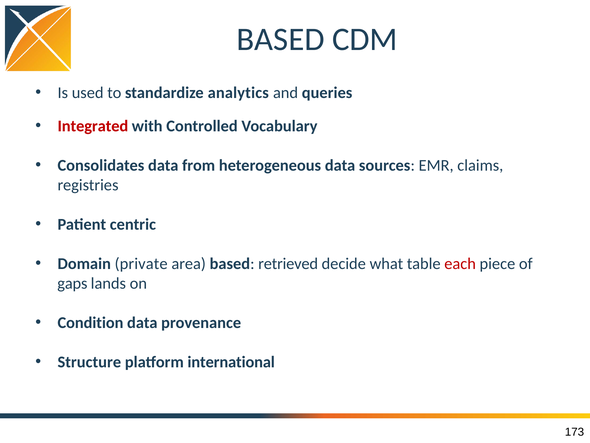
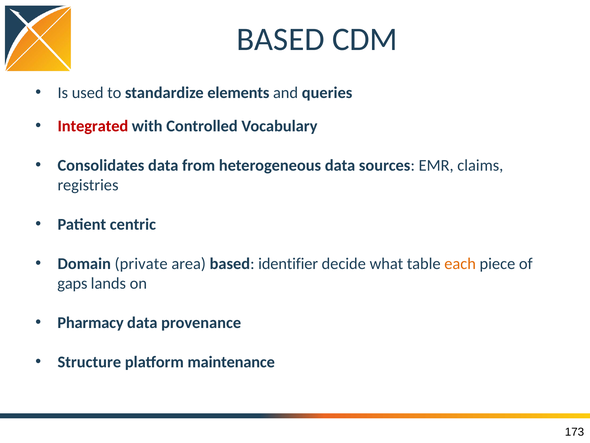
analytics: analytics -> elements (238, 93)
retrieved: retrieved -> identifier (288, 263)
each colour: red -> orange (460, 263)
Condition: Condition -> Pharmacy (91, 322)
international: international -> maintenance (231, 362)
